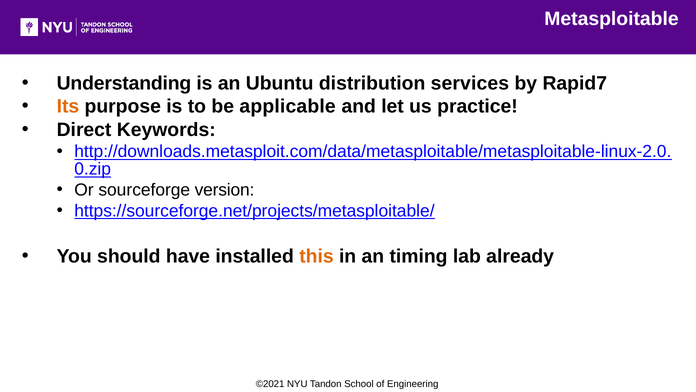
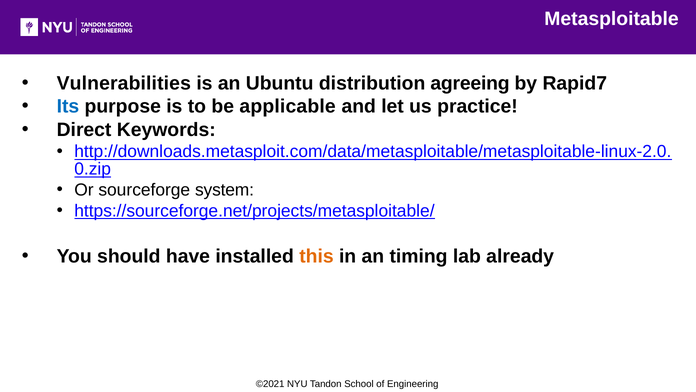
Understanding: Understanding -> Vulnerabilities (124, 83)
services: services -> agreeing (470, 83)
Its colour: orange -> blue (68, 106)
version: version -> system (225, 190)
